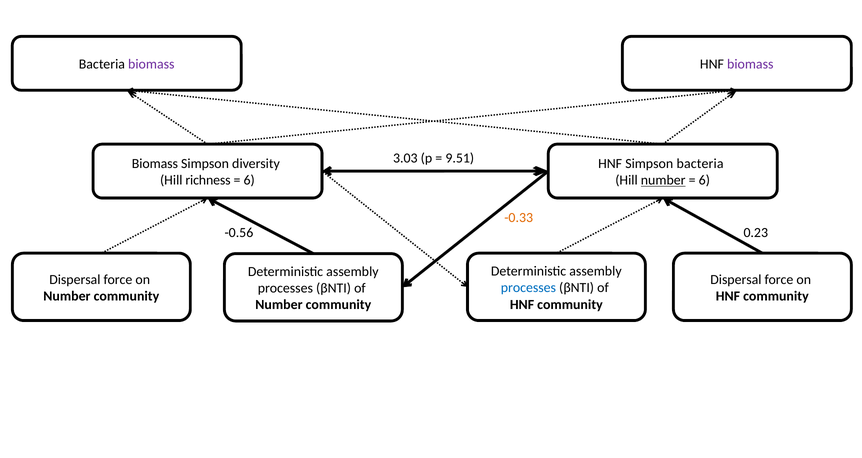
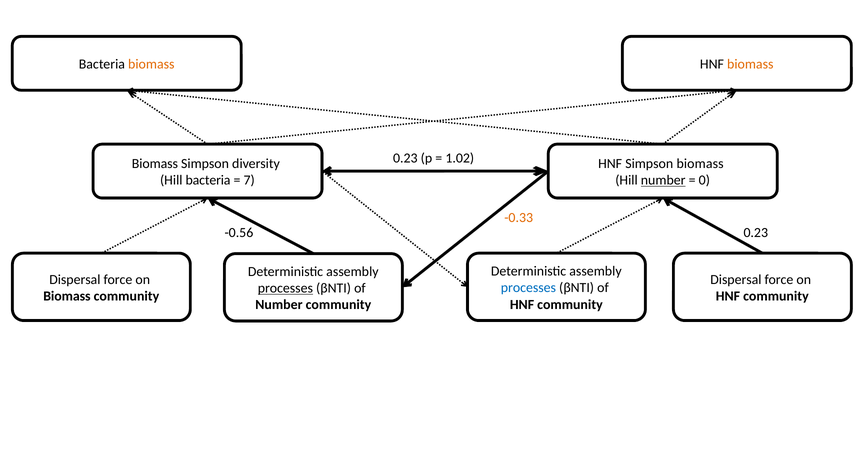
biomass colour: purple -> orange (151, 64)
biomass colour: purple -> orange (750, 64)
3.03: 3.03 -> 0.23 (405, 158)
9.51: 9.51 -> 1.02 (460, 158)
Simpson bacteria: bacteria -> biomass (700, 164)
Hill richness: richness -> bacteria (208, 180)
6: 6 -> 7 (249, 180)
6: 6 -> 0 (704, 180)
processes underline: none -> present (285, 288)
Number: Number -> Biomass (67, 296)
